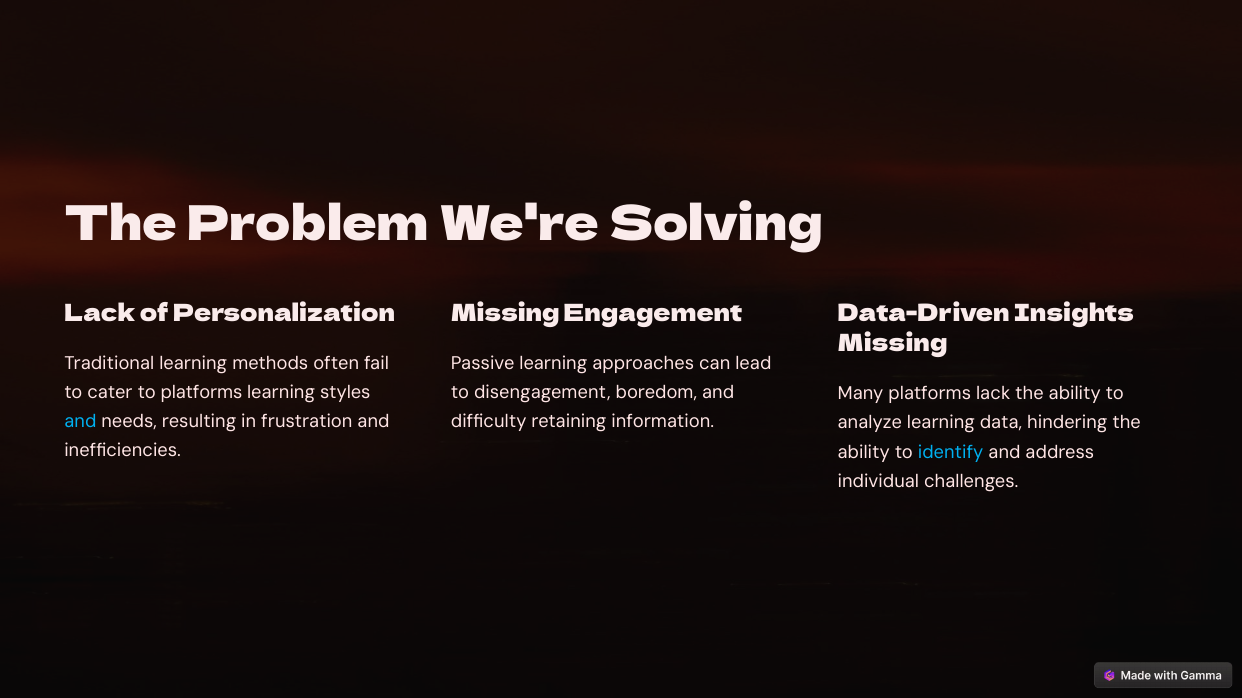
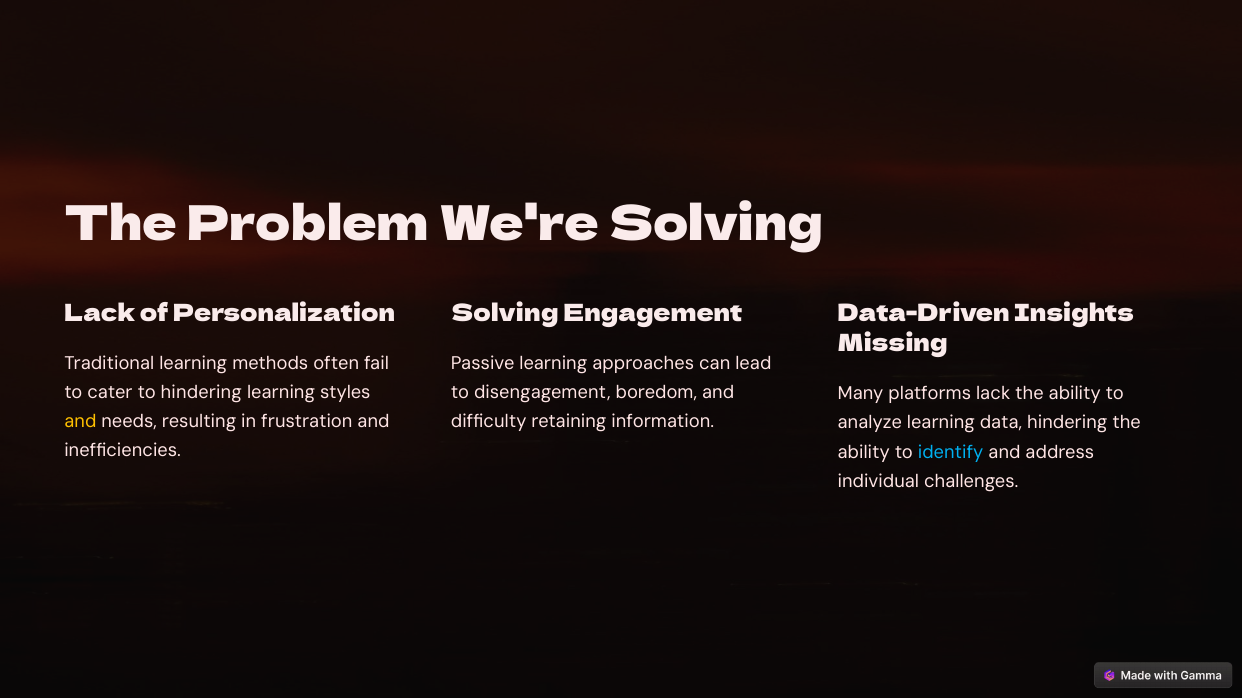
Missing: Missing -> Solving (505, 314)
to platforms: platforms -> hindering (201, 393)
and colour: light blue -> yellow (80, 422)
